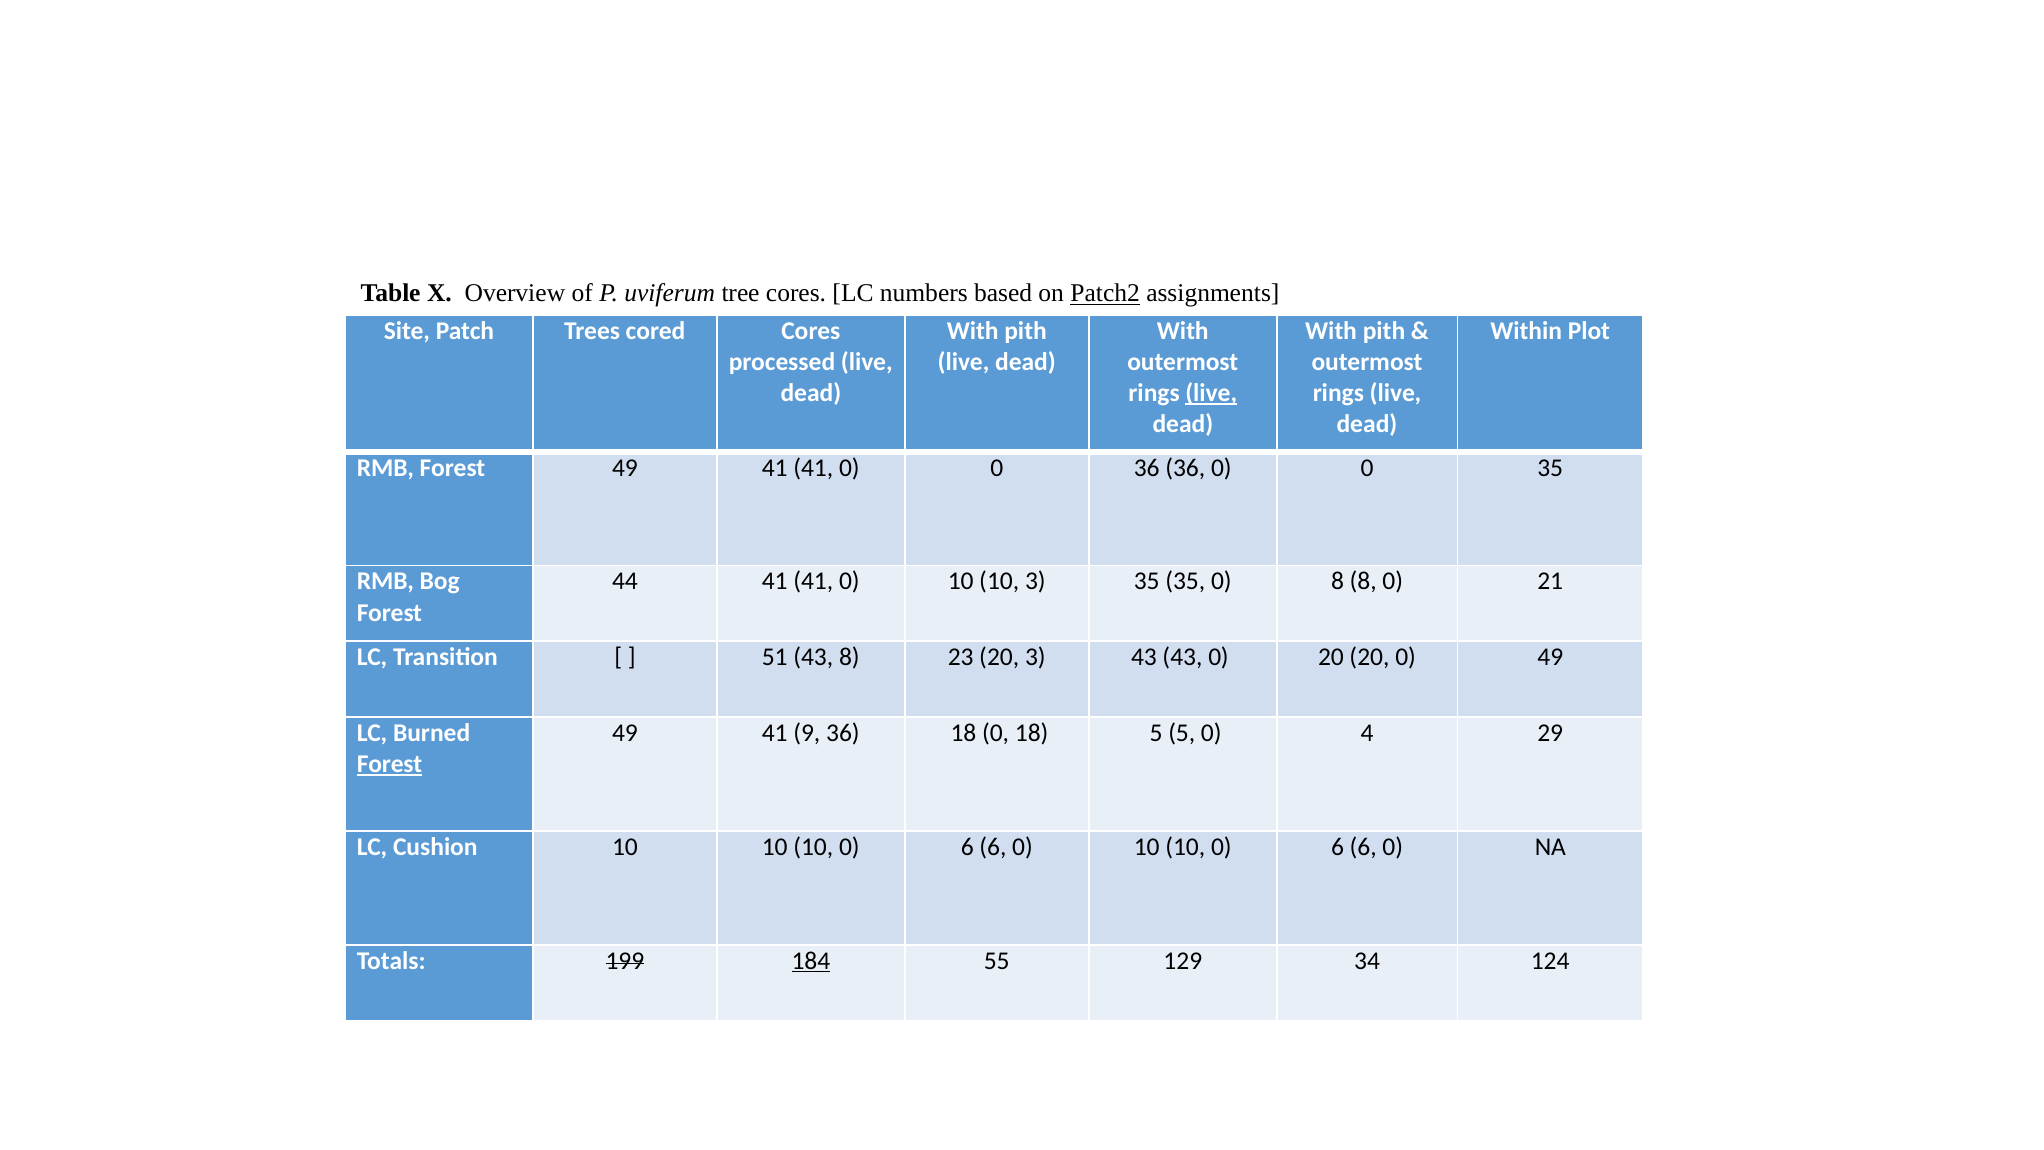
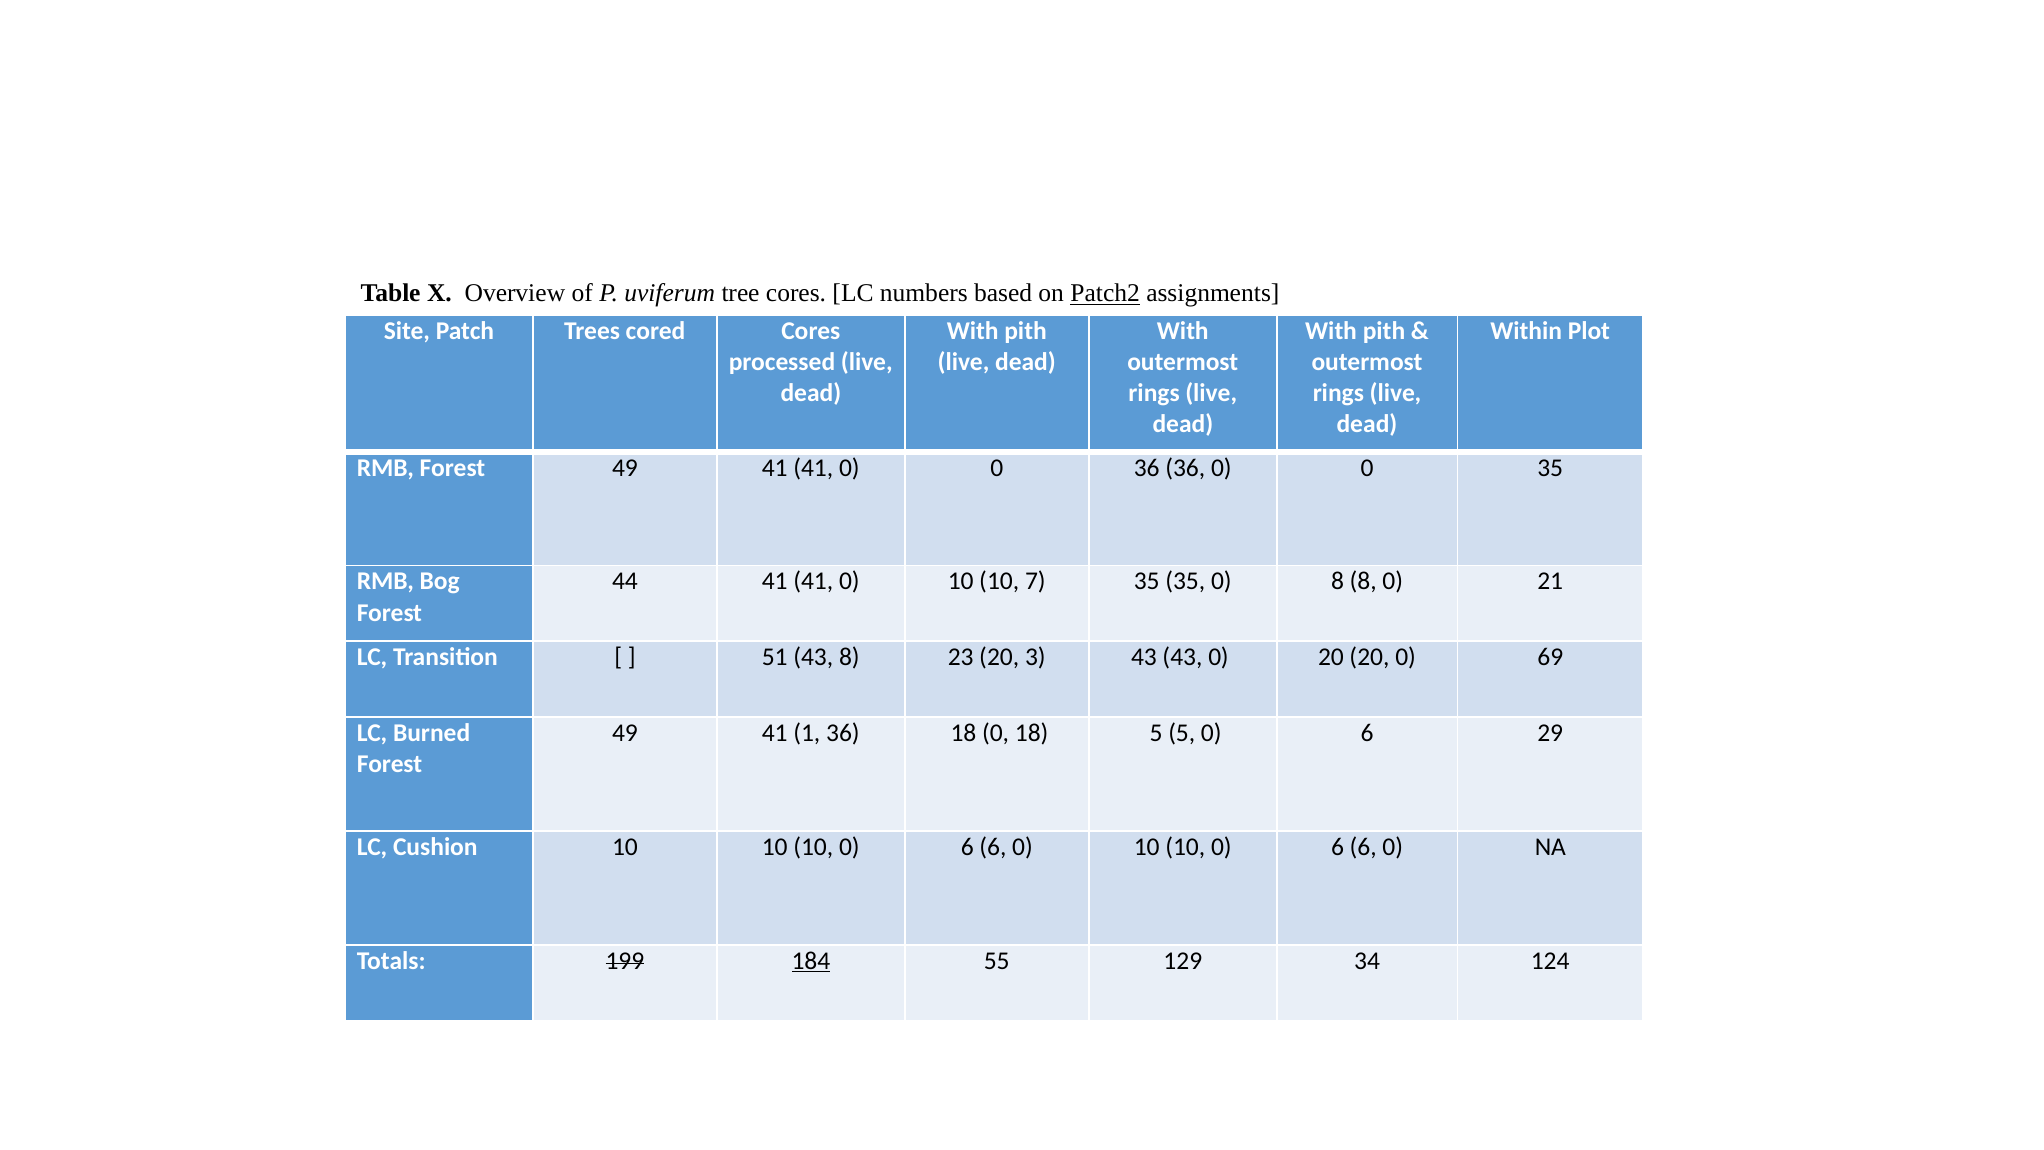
live underline: present -> none (1211, 393)
10 3: 3 -> 7 (1035, 581)
0 49: 49 -> 69 (1550, 657)
9: 9 -> 1 (807, 733)
5 0 4: 4 -> 6 (1367, 733)
Forest underline: present -> none (390, 764)
